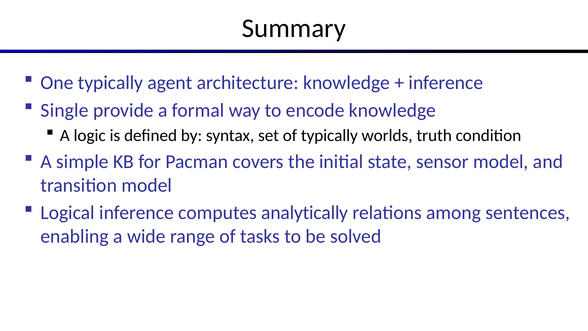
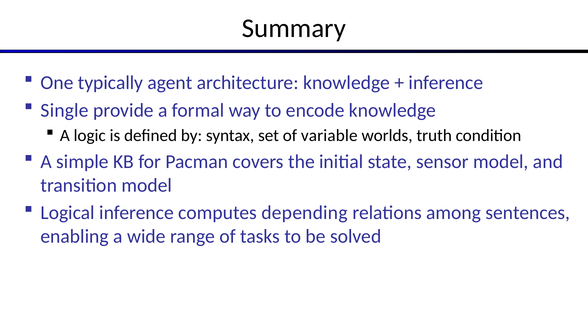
of typically: typically -> variable (329, 135)
analytically: analytically -> depending (305, 213)
